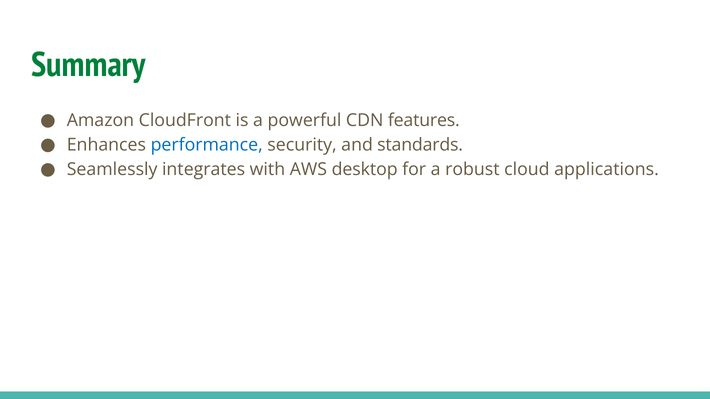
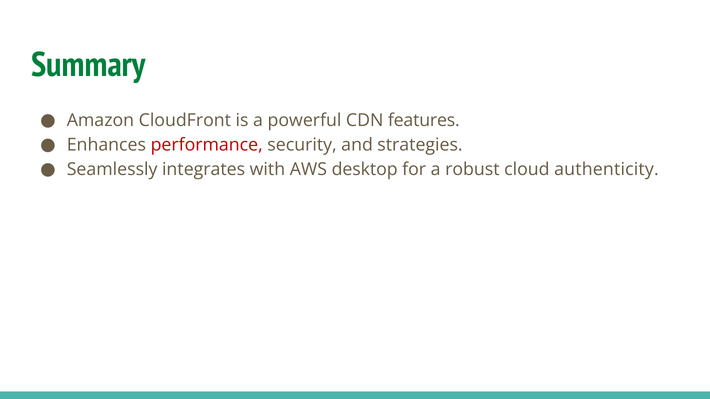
performance colour: blue -> red (207, 145)
standards: standards -> strategies (420, 145)
applications: applications -> authenticity (606, 169)
